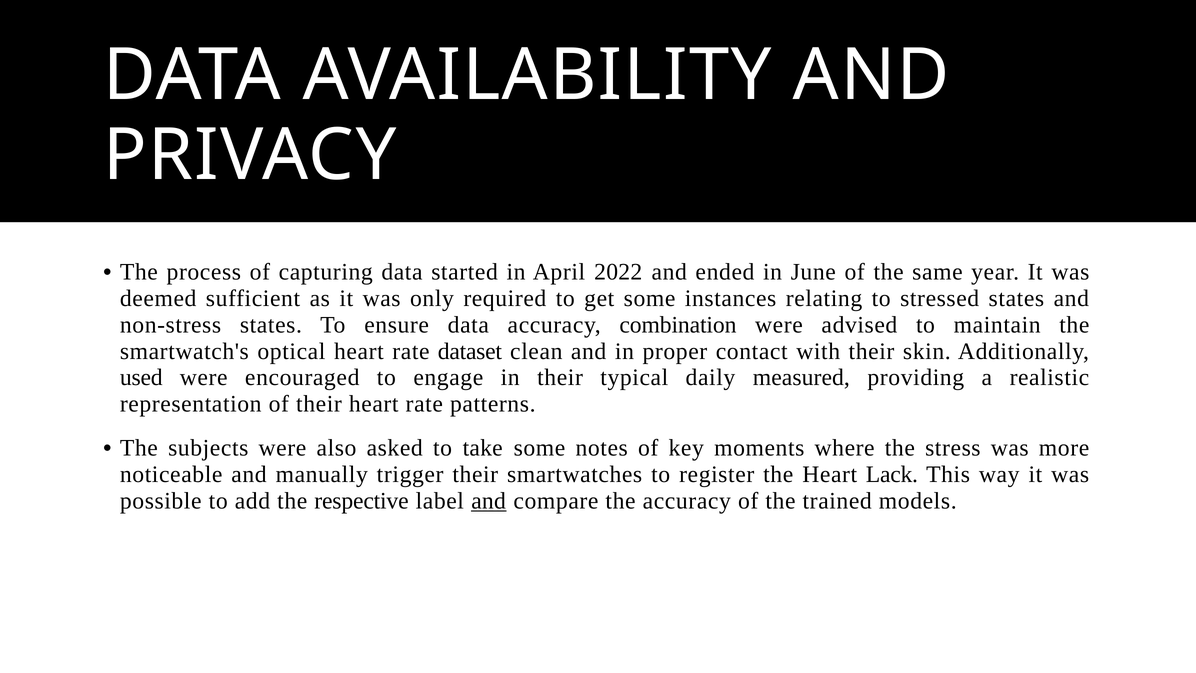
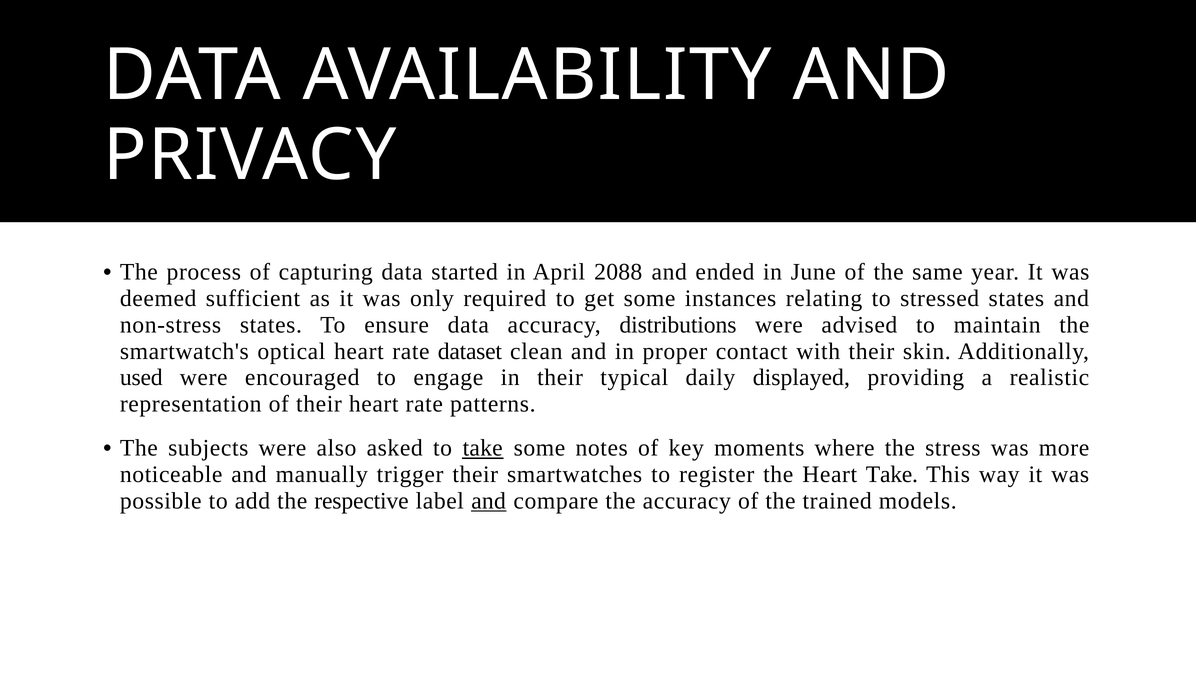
2022: 2022 -> 2088 (618, 272)
combination: combination -> distributions (678, 325)
measured: measured -> displayed (801, 378)
take underline: none -> present (483, 448)
Heart Lack: Lack -> Take (892, 474)
